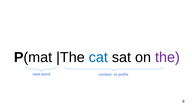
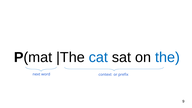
the colour: purple -> blue (168, 57)
